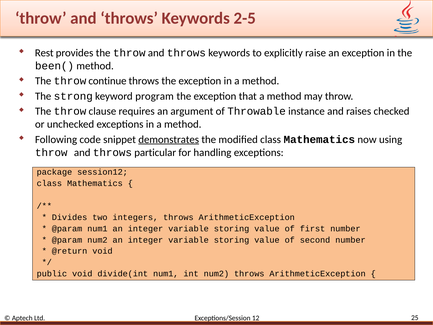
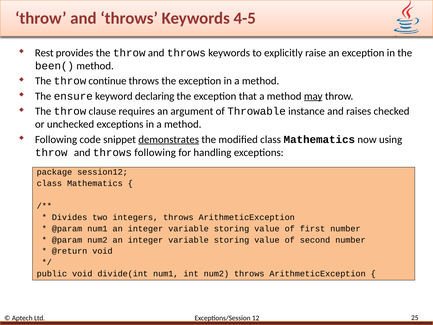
2-5: 2-5 -> 4-5 (245, 18)
strong: strong -> ensure (73, 96)
program: program -> declaring (155, 96)
may underline: none -> present (313, 96)
throws particular: particular -> following (155, 152)
